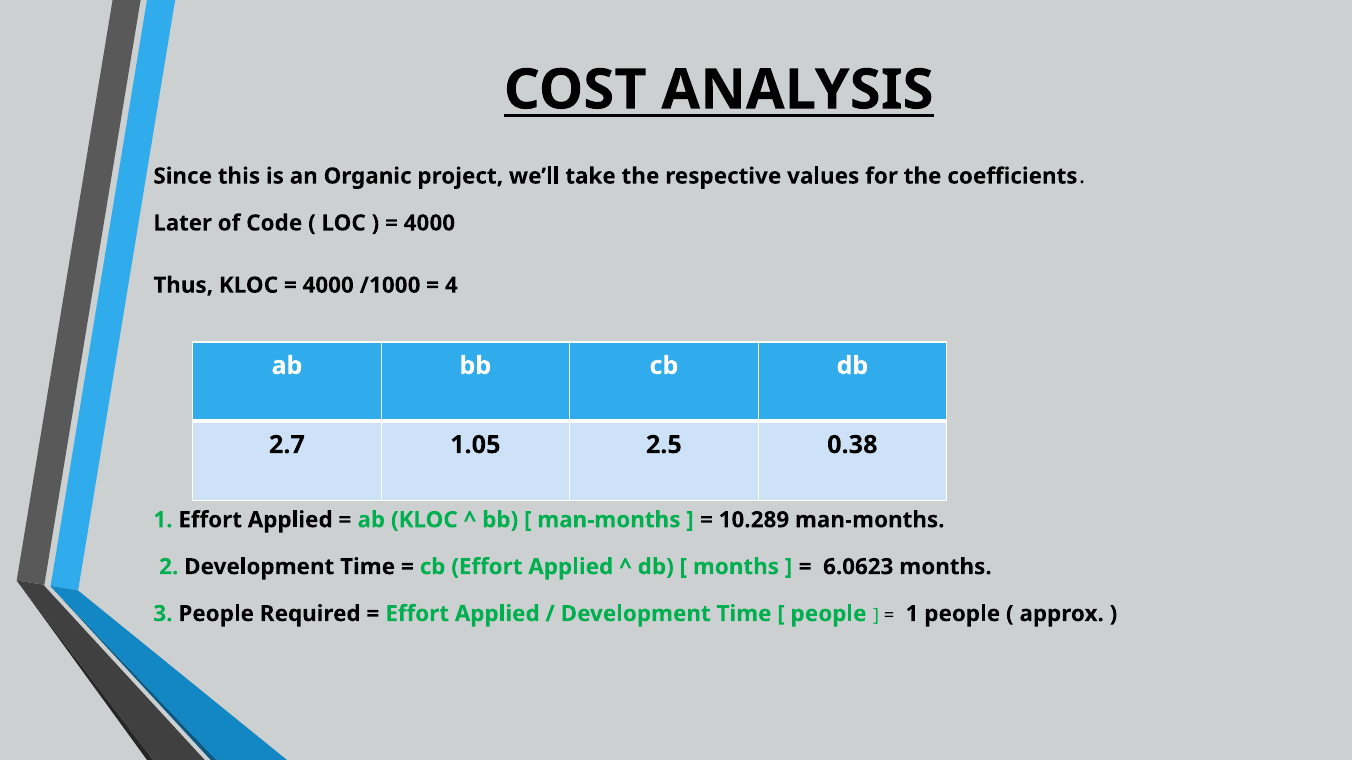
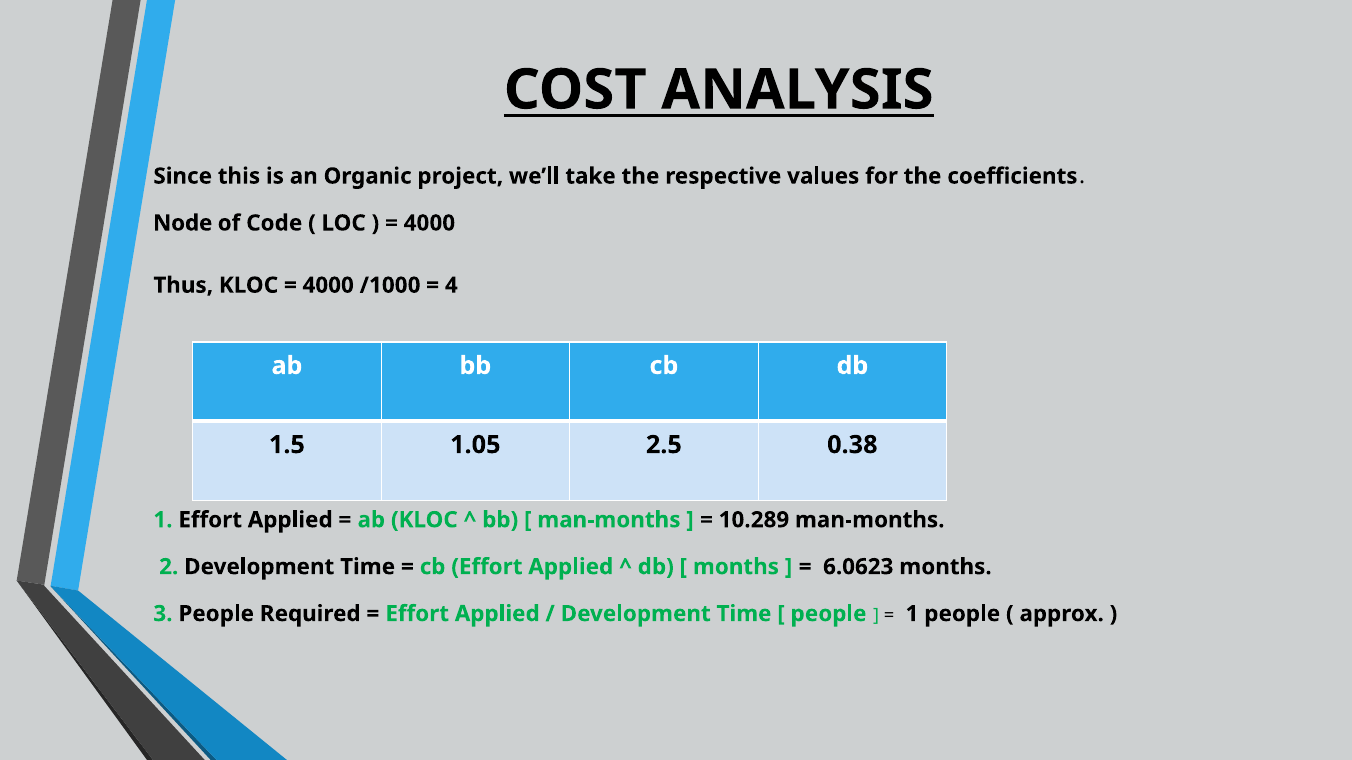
Later: Later -> Node (183, 223)
2.7: 2.7 -> 1.5 (287, 445)
